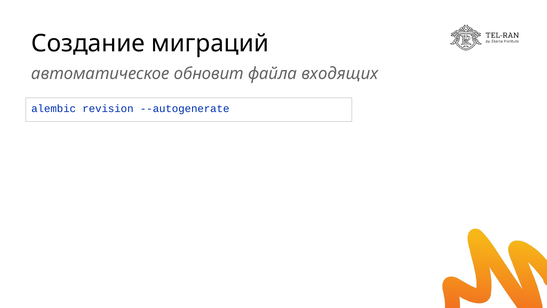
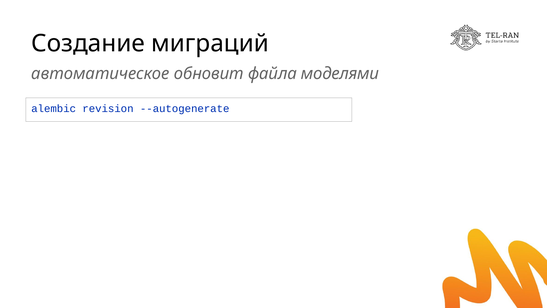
входящих: входящих -> моделями (340, 74)
